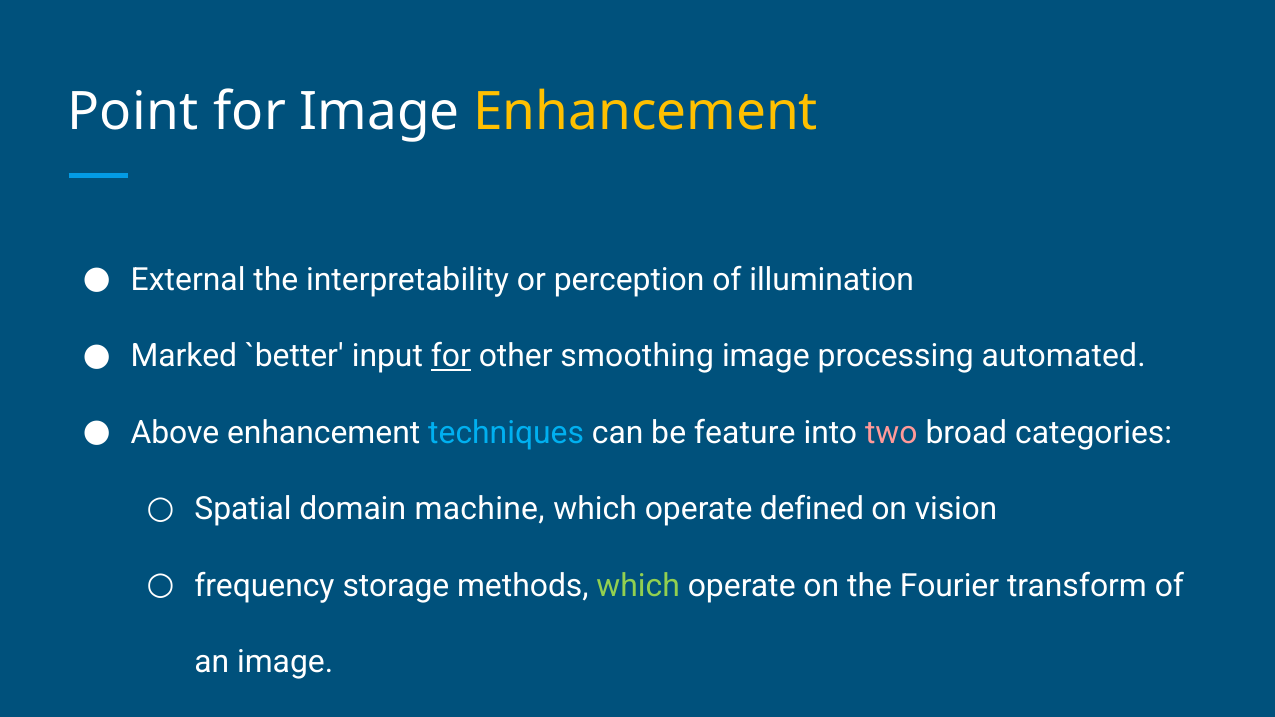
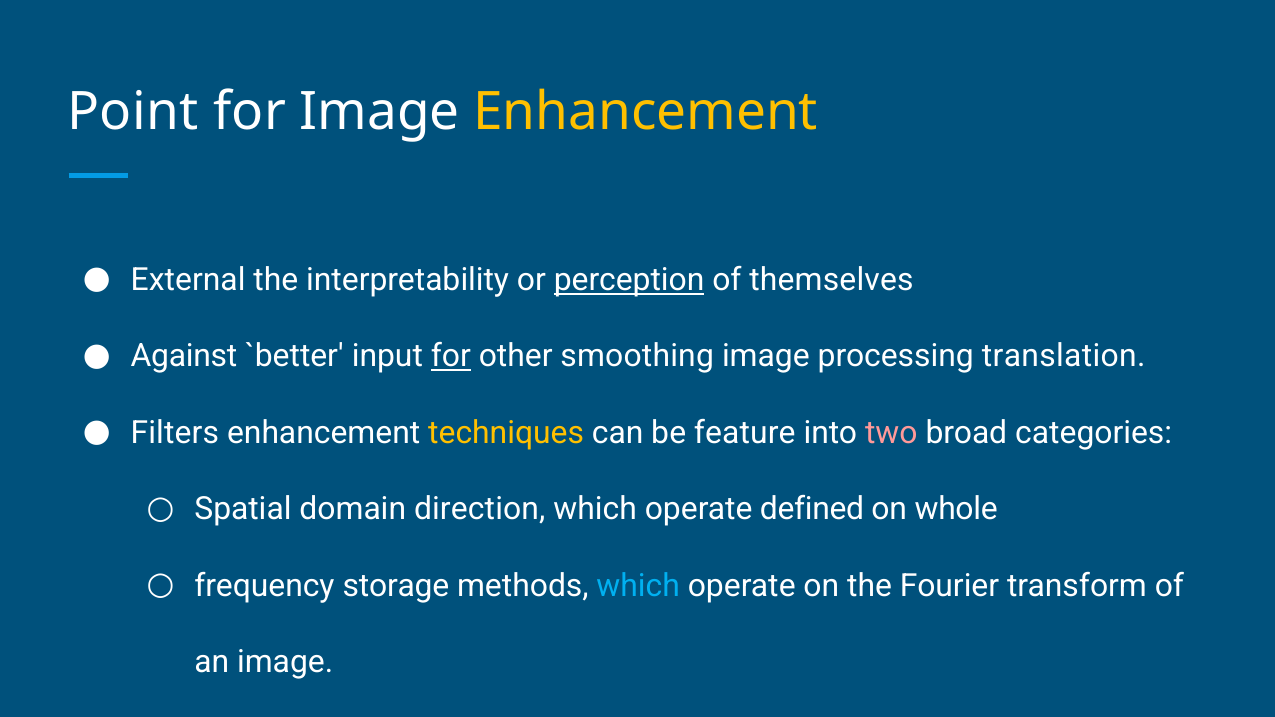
perception underline: none -> present (629, 280)
illumination: illumination -> themselves (831, 280)
Marked: Marked -> Against (184, 357)
automated: automated -> translation (1064, 357)
Above: Above -> Filters (175, 433)
techniques colour: light blue -> yellow (506, 433)
machine: machine -> direction (480, 510)
vision: vision -> whole (956, 510)
which colour: light green -> light blue (638, 586)
